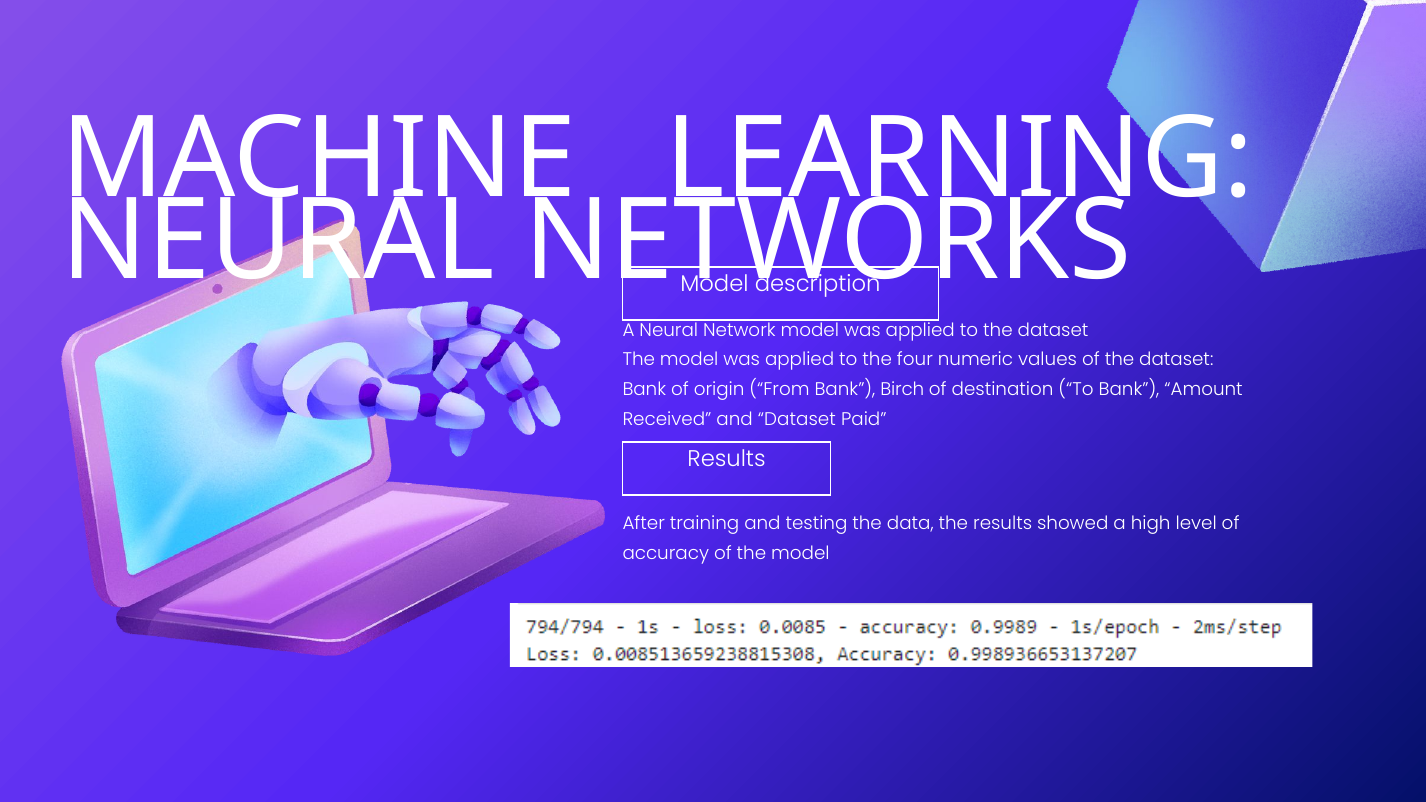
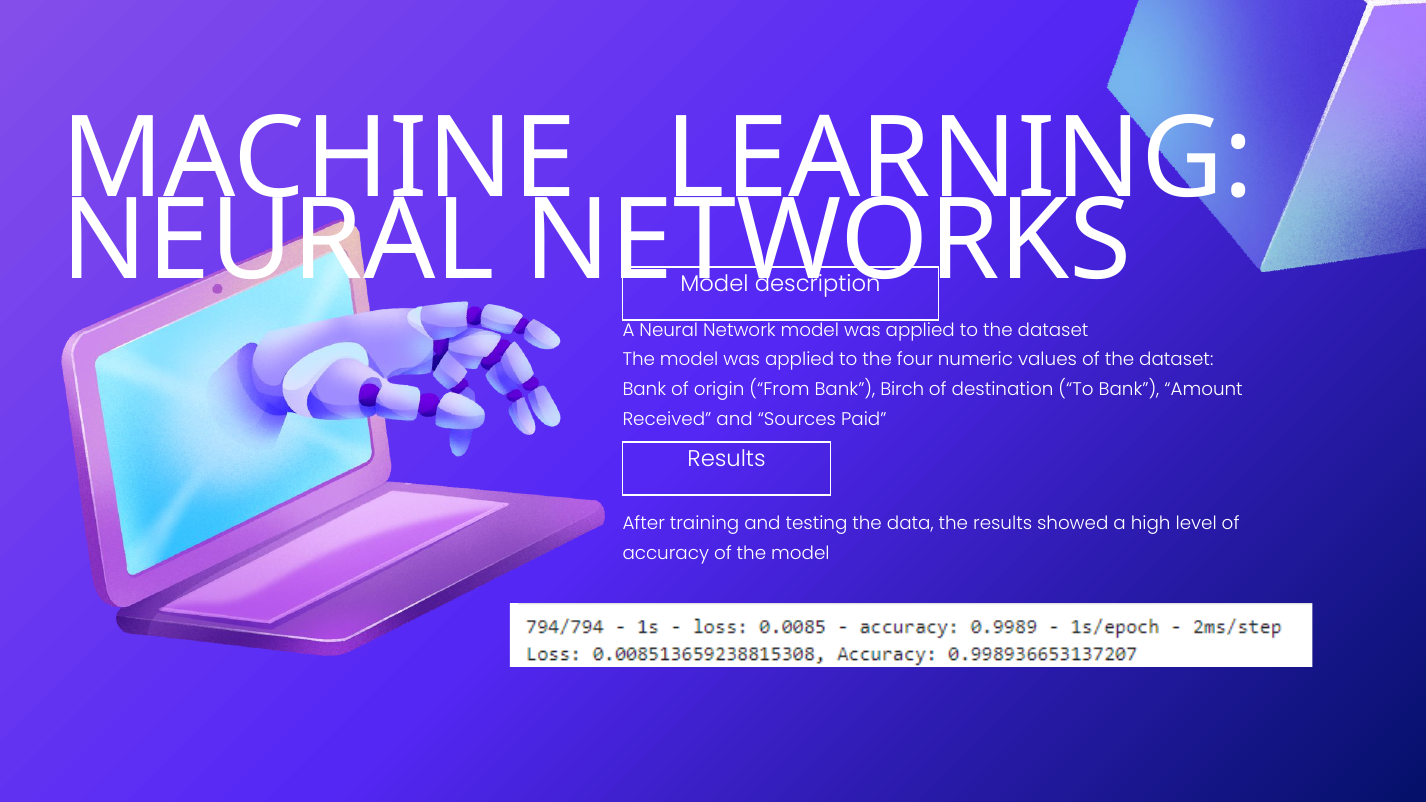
and Dataset: Dataset -> Sources (797, 419)
